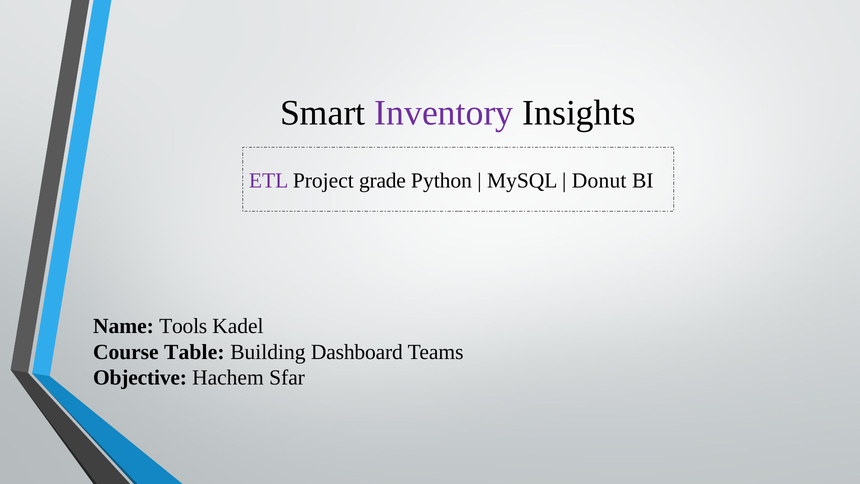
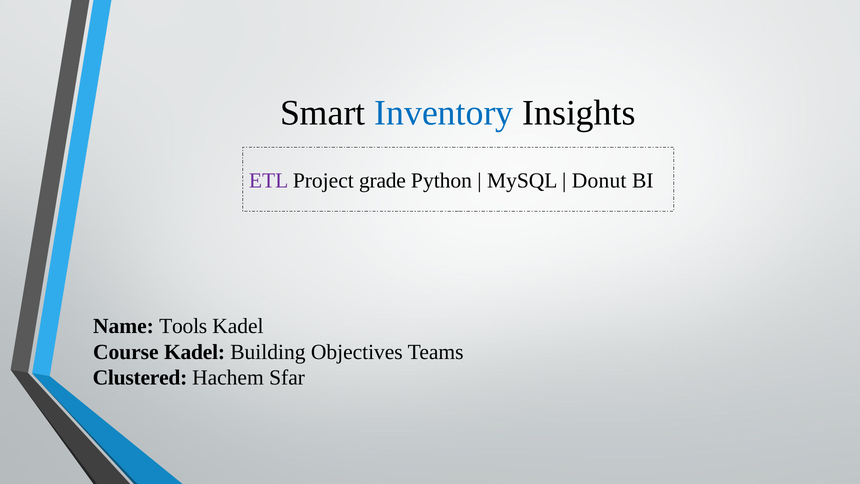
Inventory colour: purple -> blue (444, 113)
Course Table: Table -> Kadel (195, 352)
Dashboard: Dashboard -> Objectives (357, 352)
Objective: Objective -> Clustered (140, 378)
